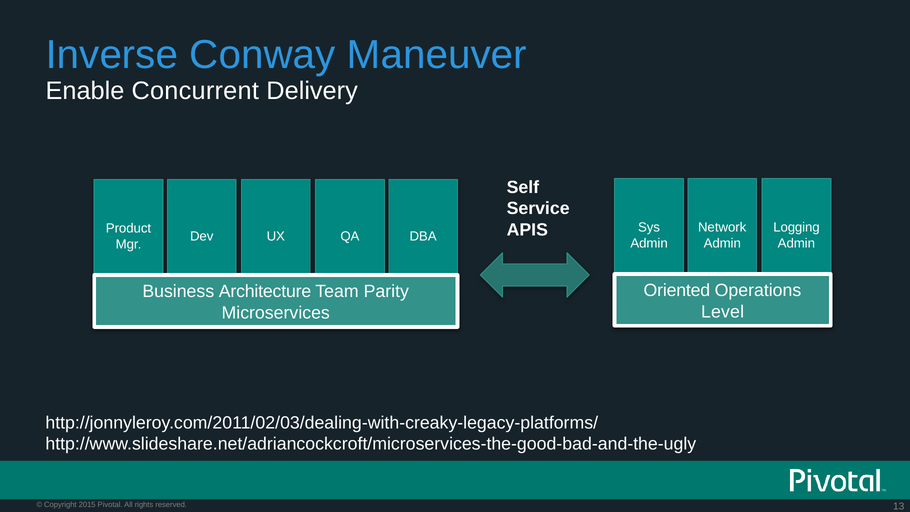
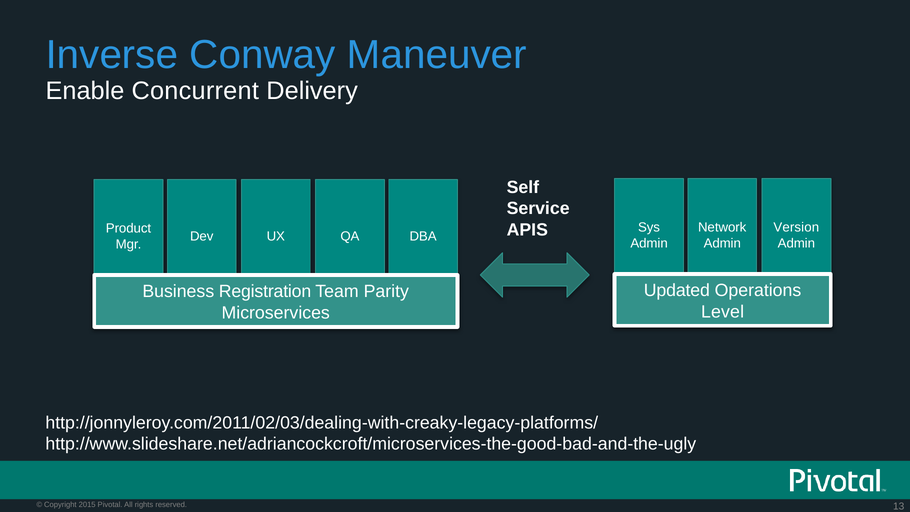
Logging: Logging -> Version (796, 227)
Oriented: Oriented -> Updated (677, 290)
Architecture: Architecture -> Registration (265, 291)
